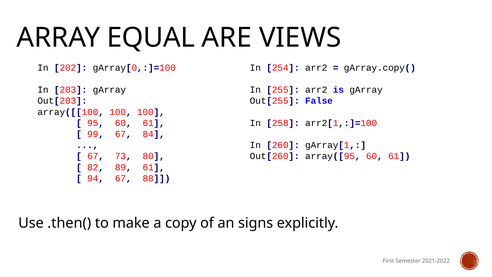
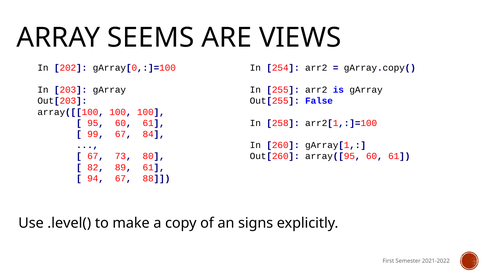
EQUAL: EQUAL -> SEEMS (151, 38)
.then(: .then( -> .level( (69, 223)
